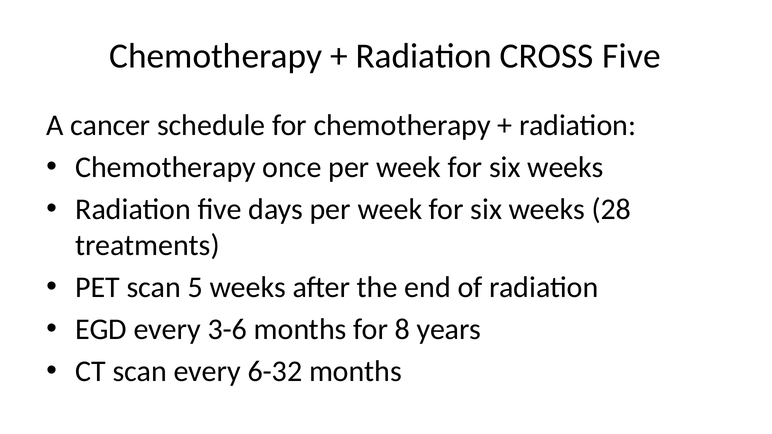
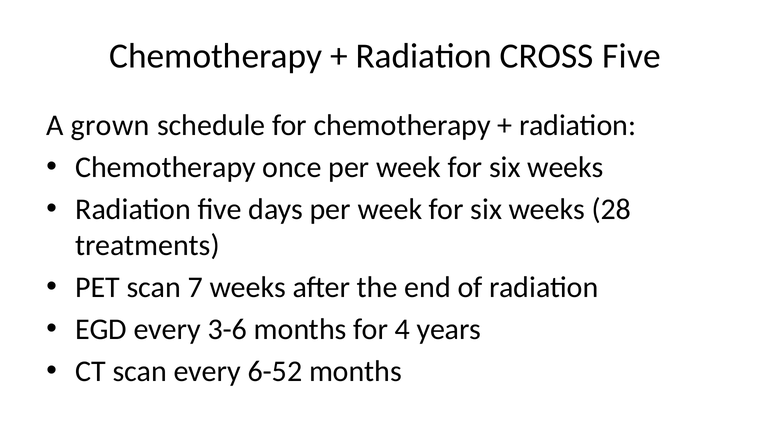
cancer: cancer -> grown (110, 125)
5: 5 -> 7 (195, 288)
8: 8 -> 4 (402, 330)
6-32: 6-32 -> 6-52 (275, 372)
